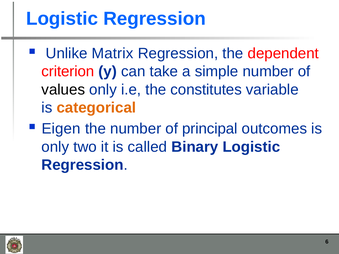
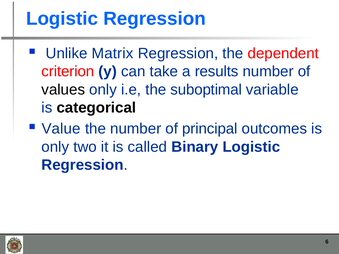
simple: simple -> results (217, 72)
constitutes: constitutes -> suboptimal (206, 90)
categorical colour: orange -> black (96, 108)
Eigen: Eigen -> Value (61, 129)
